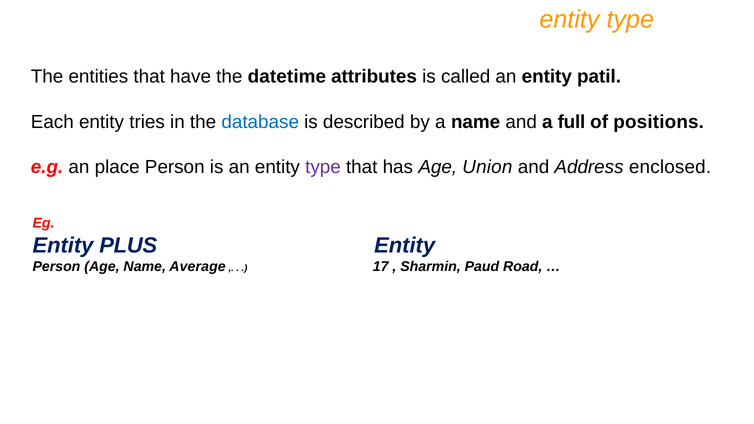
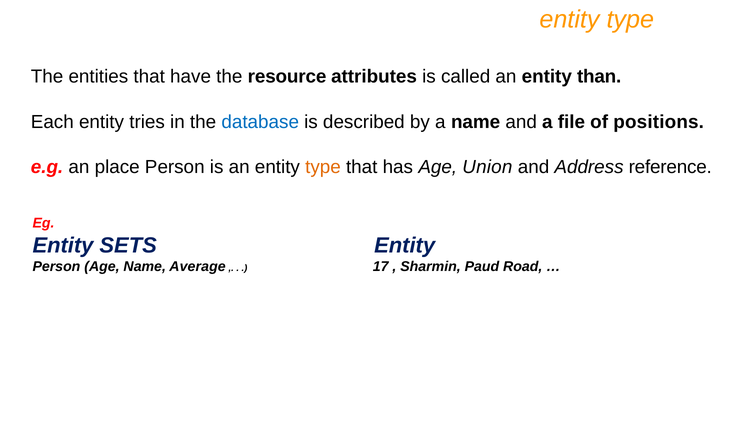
datetime: datetime -> resource (287, 77)
patil: patil -> than (599, 77)
full: full -> file (571, 122)
type colour: purple -> orange (323, 167)
enclosed: enclosed -> reference (670, 167)
PLUS: PLUS -> SETS (128, 246)
